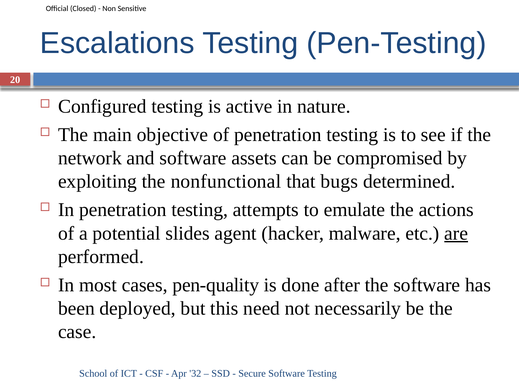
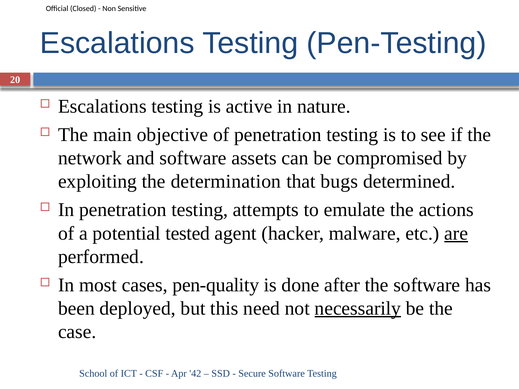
Configured: Configured -> Escalations (102, 106)
nonfunctional: nonfunctional -> determination (226, 182)
slides: slides -> tested (188, 233)
necessarily underline: none -> present (358, 309)
32: 32 -> 42 (195, 374)
